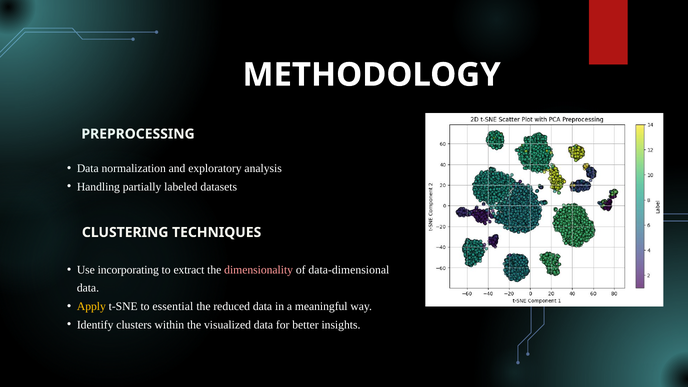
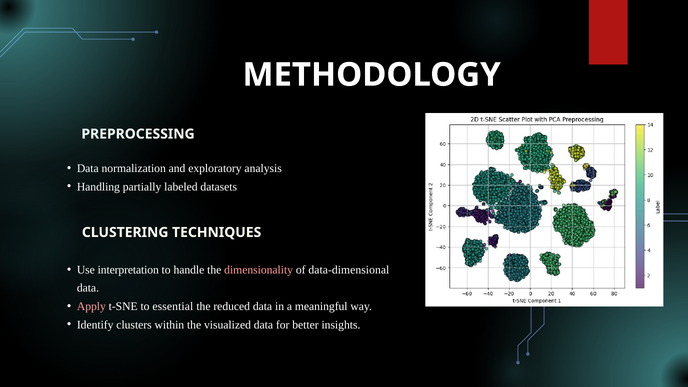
incorporating: incorporating -> interpretation (128, 270)
extract: extract -> handle (189, 270)
Apply colour: yellow -> pink (91, 306)
